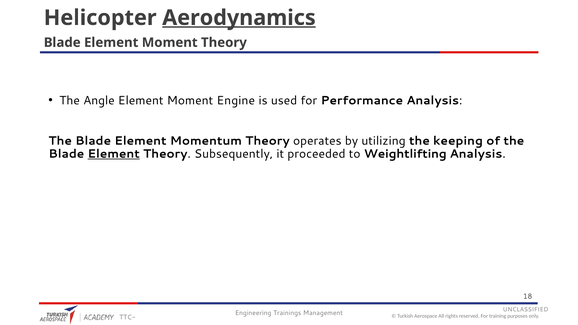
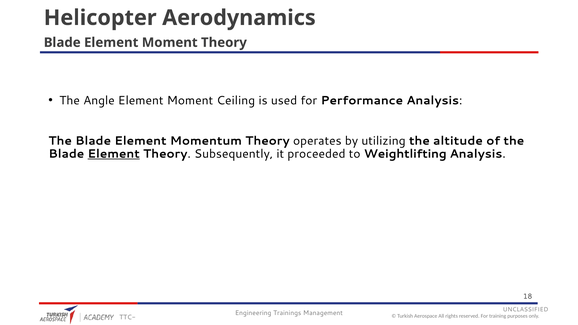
Aerodynamics underline: present -> none (239, 18)
Engine: Engine -> Ceiling (236, 100)
keeping: keeping -> altitude (458, 141)
